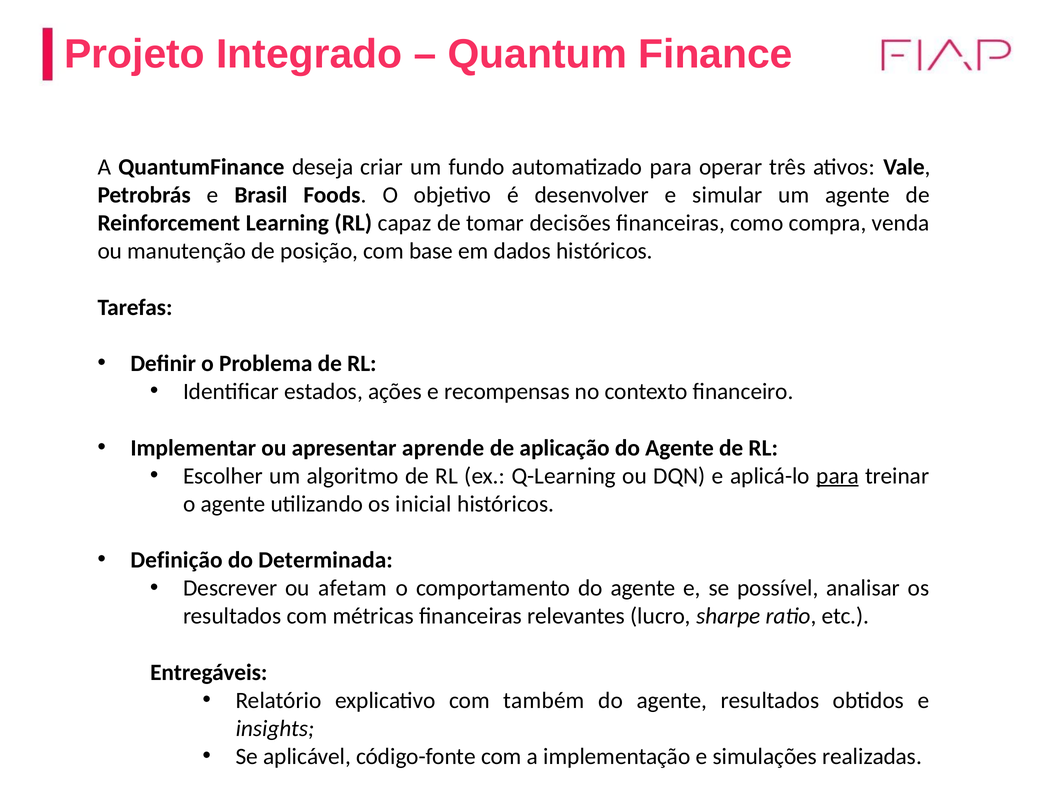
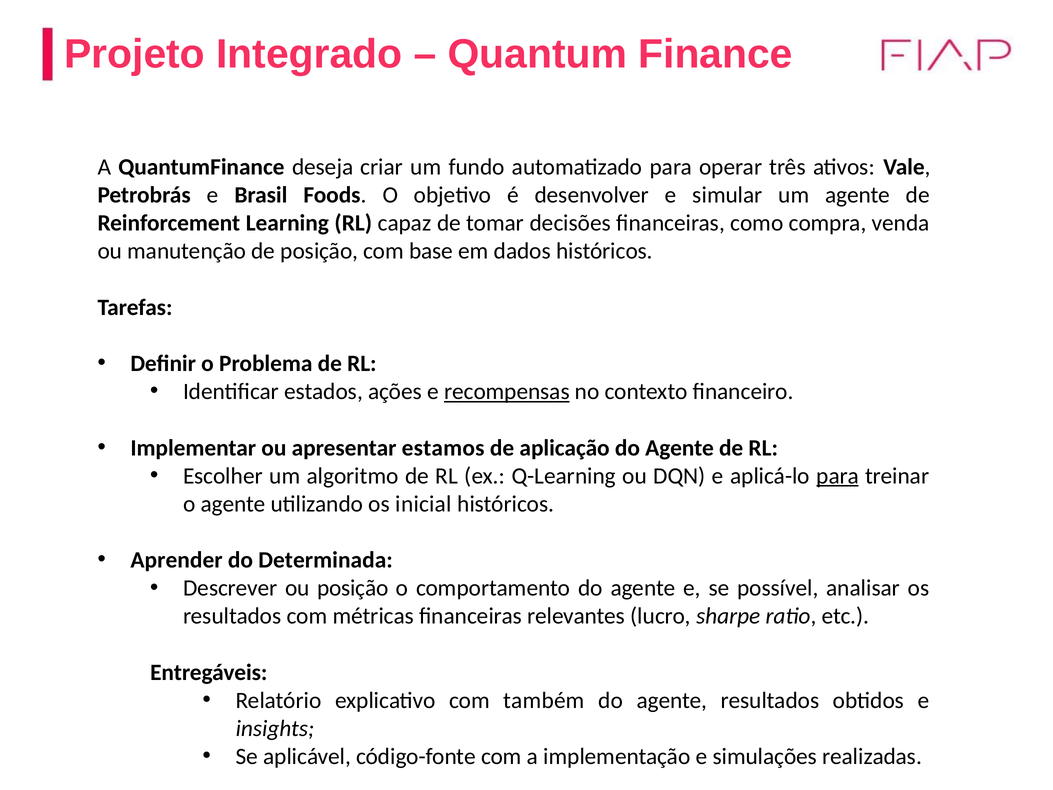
recompensas underline: none -> present (507, 392)
aprende: aprende -> estamos (443, 448)
Definição: Definição -> Aprender (177, 560)
ou afetam: afetam -> posição (353, 588)
